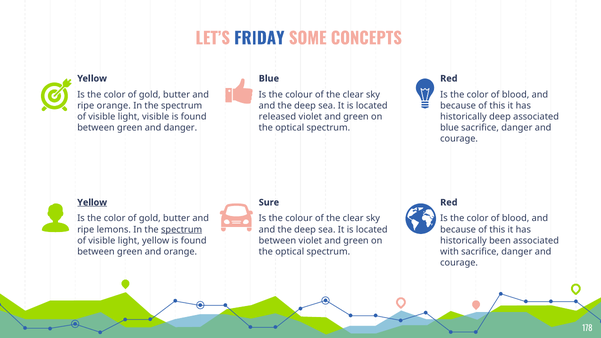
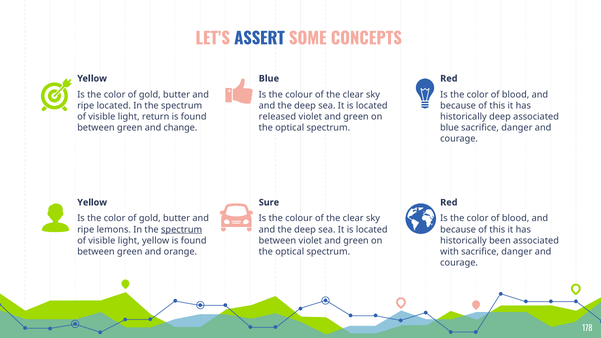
FRIDAY: FRIDAY -> ASSERT (259, 39)
ripe orange: orange -> located (114, 106)
light visible: visible -> return (156, 117)
and danger: danger -> change (180, 128)
Yellow underline: present -> none (92, 202)
